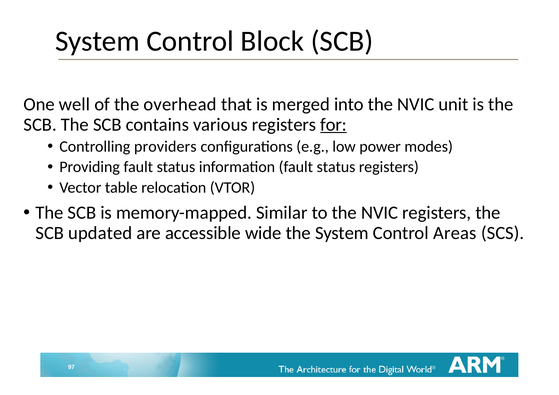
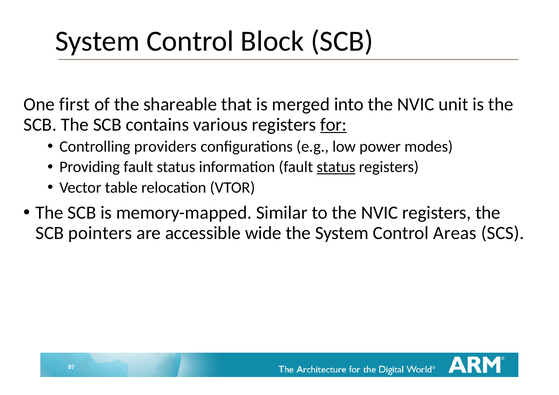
well: well -> first (75, 105)
overhead: overhead -> shareable (180, 105)
status underline: none -> present (336, 167)
updated: updated -> pointers (100, 233)
